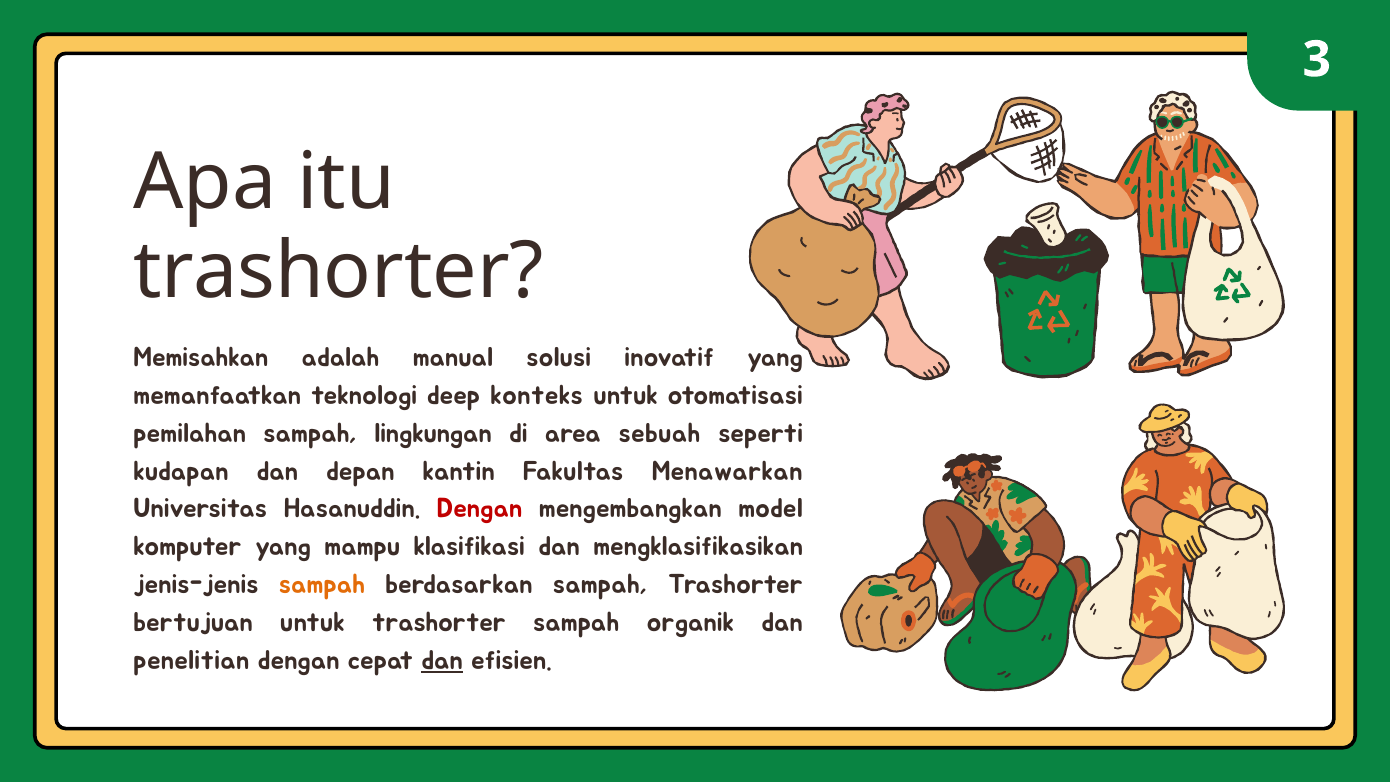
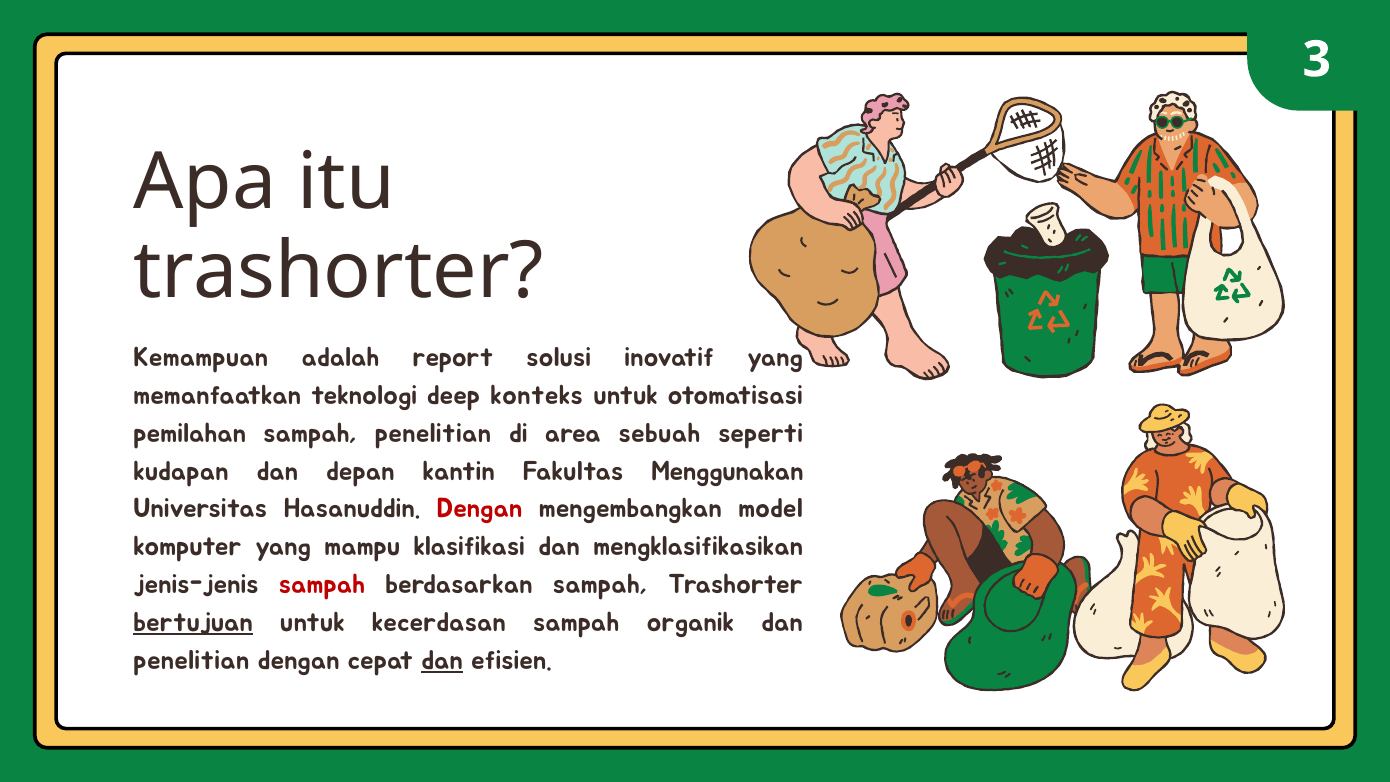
Memisahkan: Memisahkan -> Kemampuan (201, 358)
manual: manual -> report (453, 358)
sampah lingkungan: lingkungan -> penelitian (433, 433)
Menawarkan: Menawarkan -> Menggunakan (727, 471)
sampah colour: orange -> red (322, 585)
bertujuan underline: none -> present (193, 622)
untuk trashorter: trashorter -> kecerdasan (439, 622)
